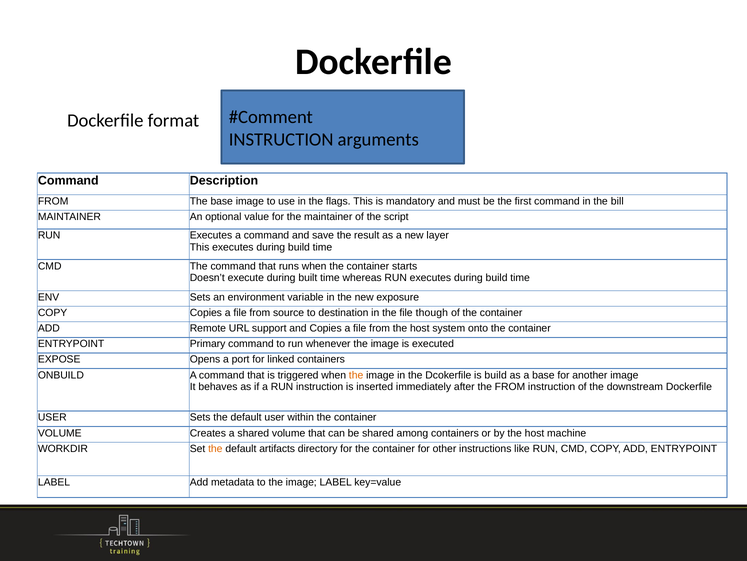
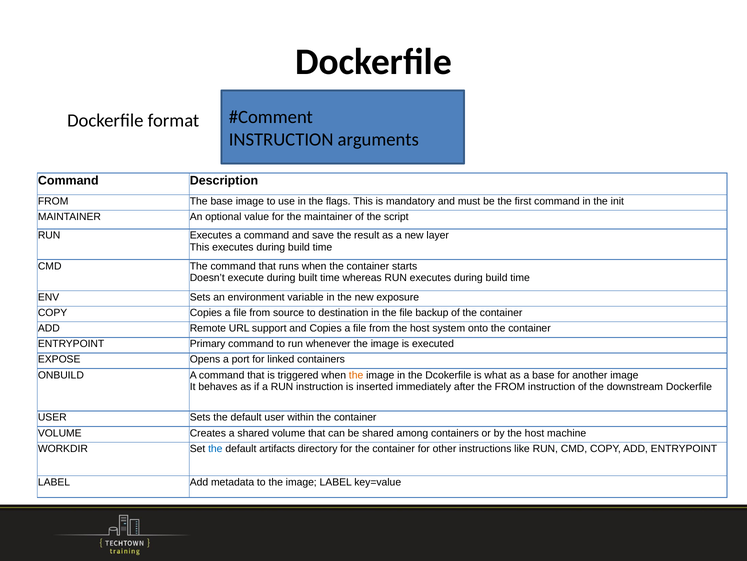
bill: bill -> init (617, 201)
though: though -> backup (432, 312)
is build: build -> what (496, 375)
the colour: orange -> blue (215, 448)
